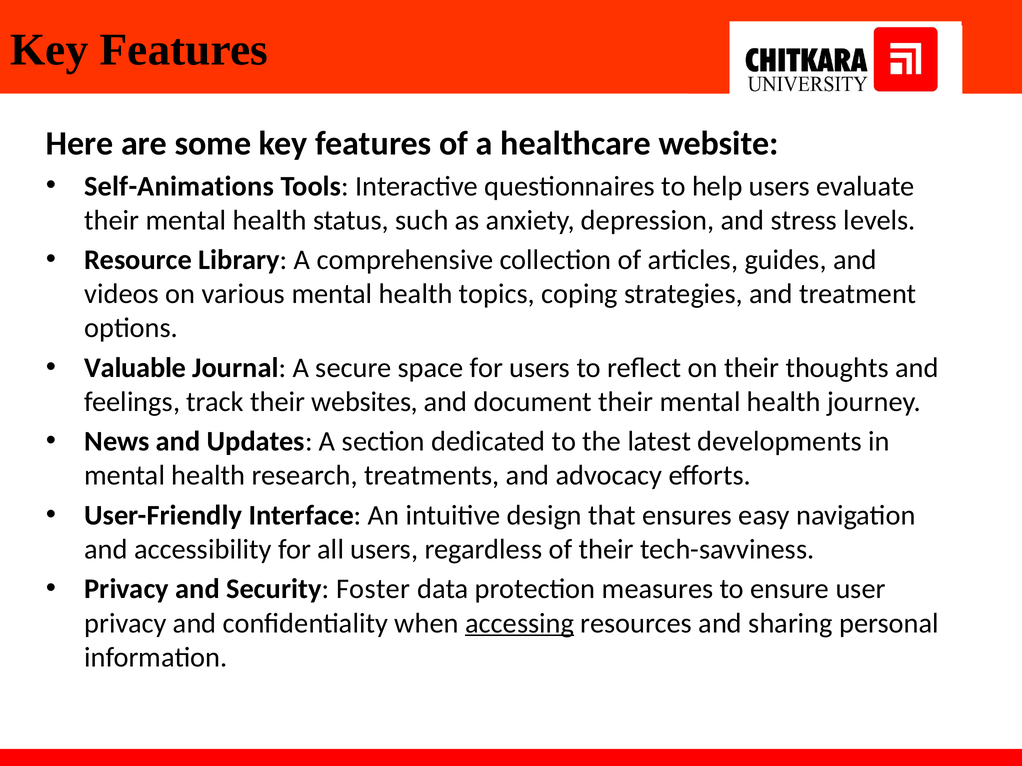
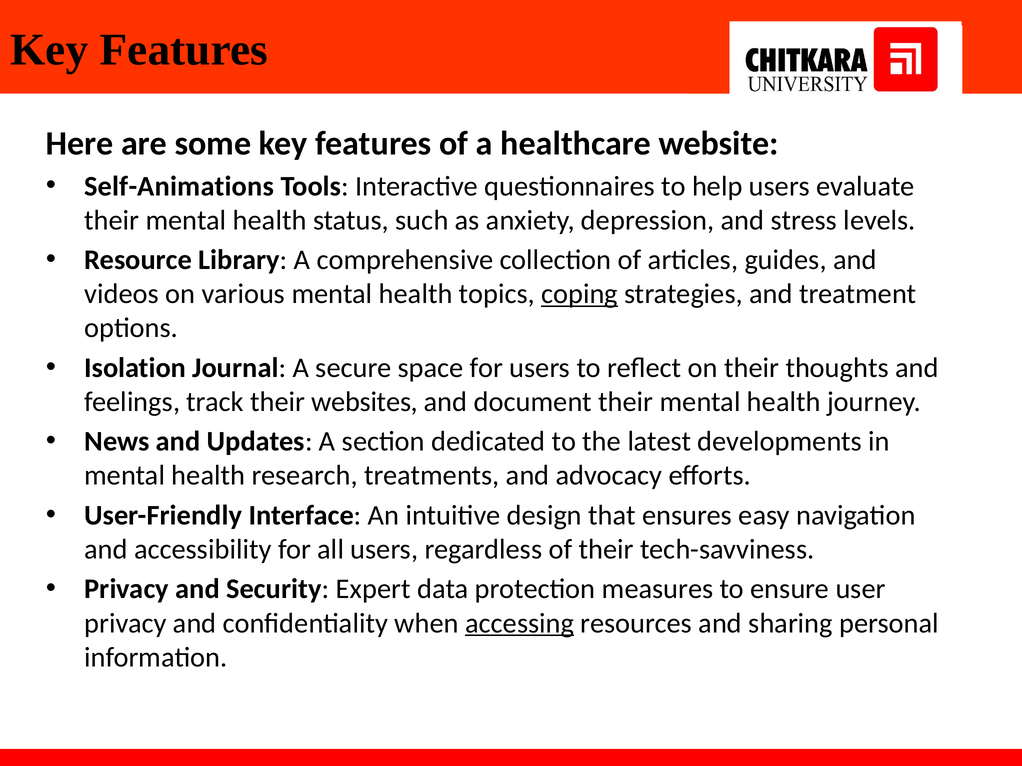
coping underline: none -> present (579, 294)
Valuable: Valuable -> Isolation (135, 368)
Foster: Foster -> Expert (373, 590)
